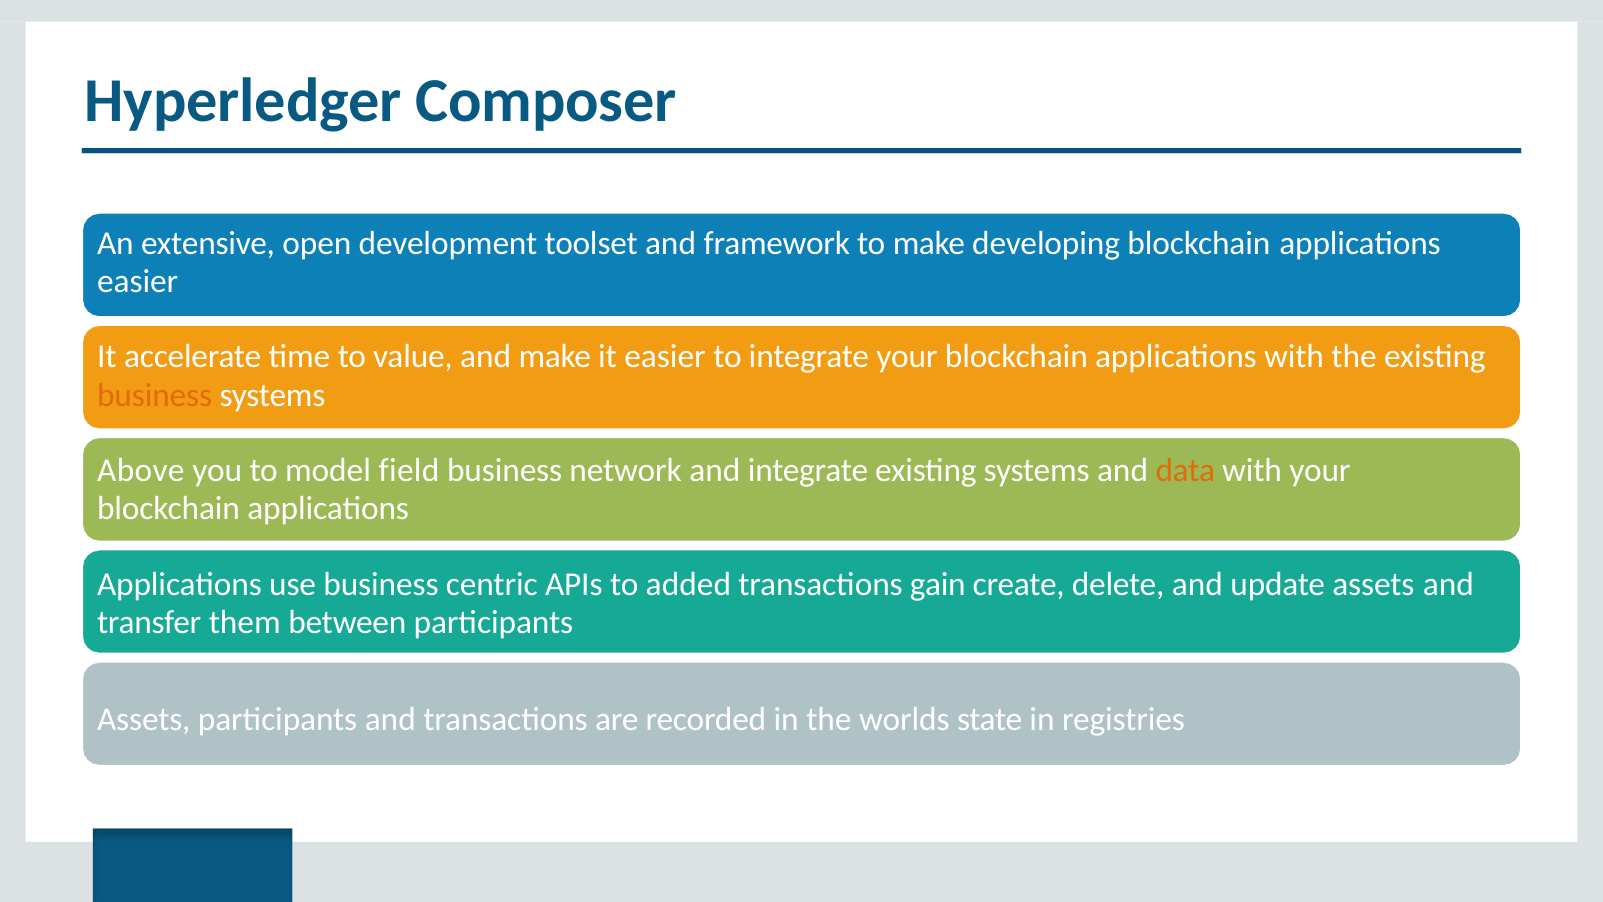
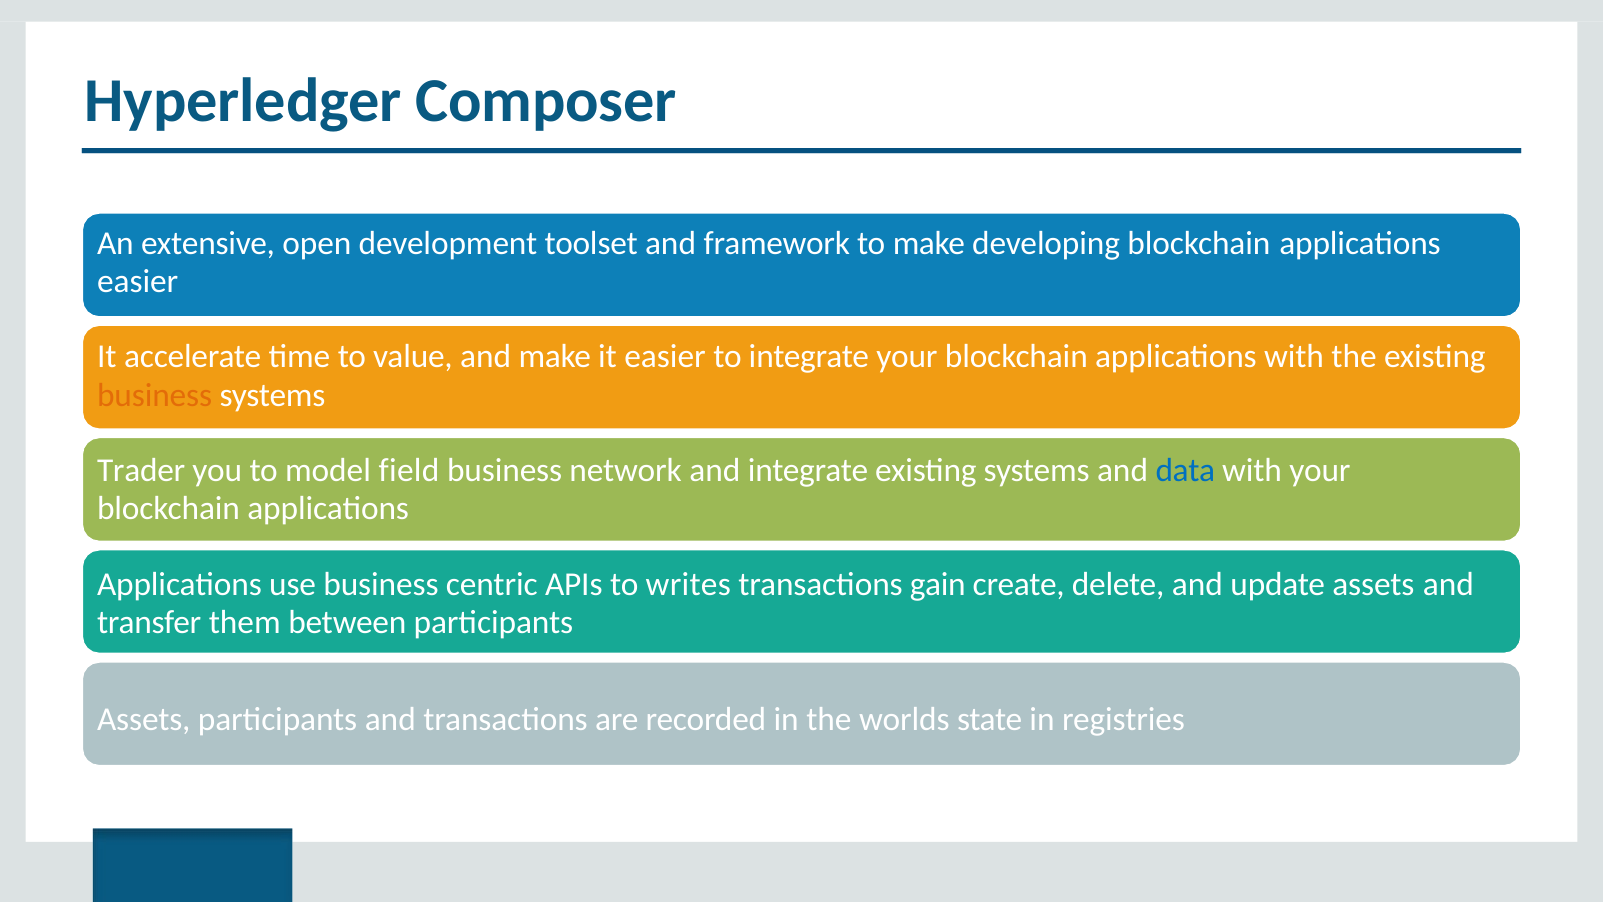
Above: Above -> Trader (141, 470)
data colour: orange -> blue (1185, 470)
added: added -> writes (688, 584)
